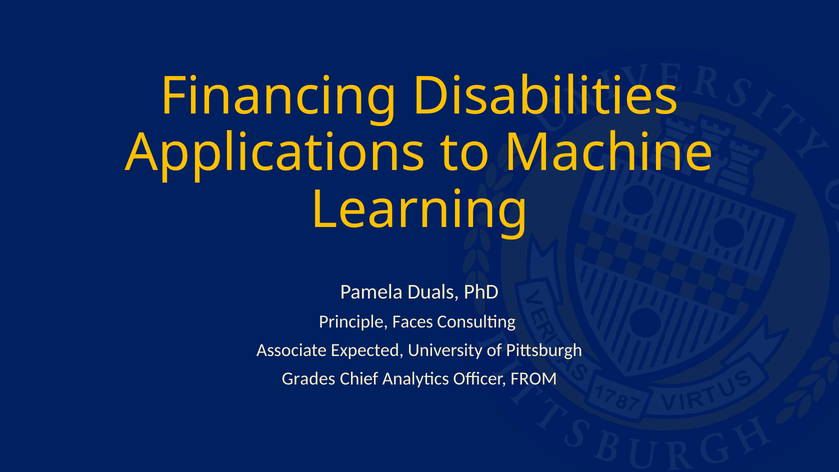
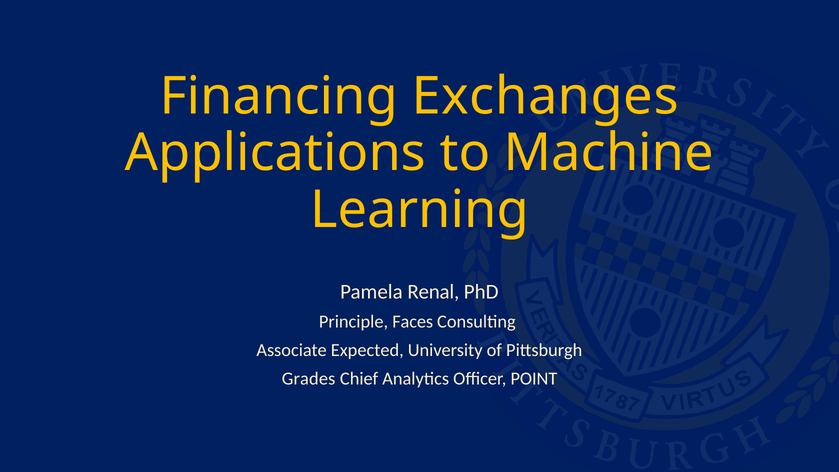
Disabilities: Disabilities -> Exchanges (545, 96)
Duals: Duals -> Renal (433, 292)
FROM: FROM -> POINT (534, 379)
